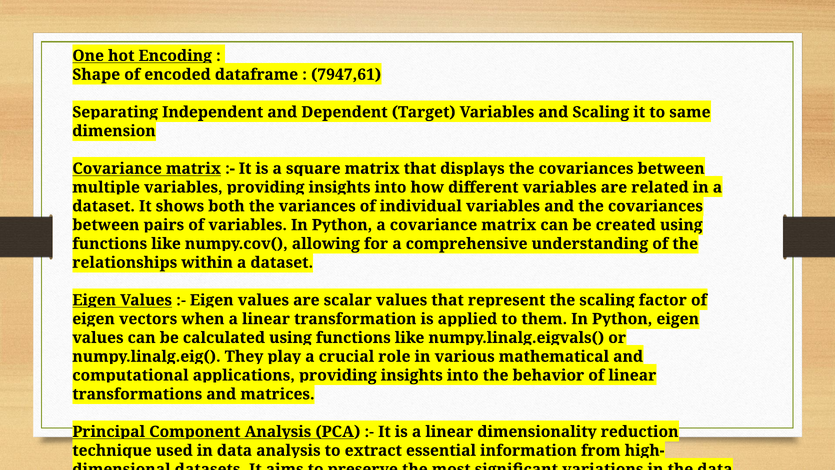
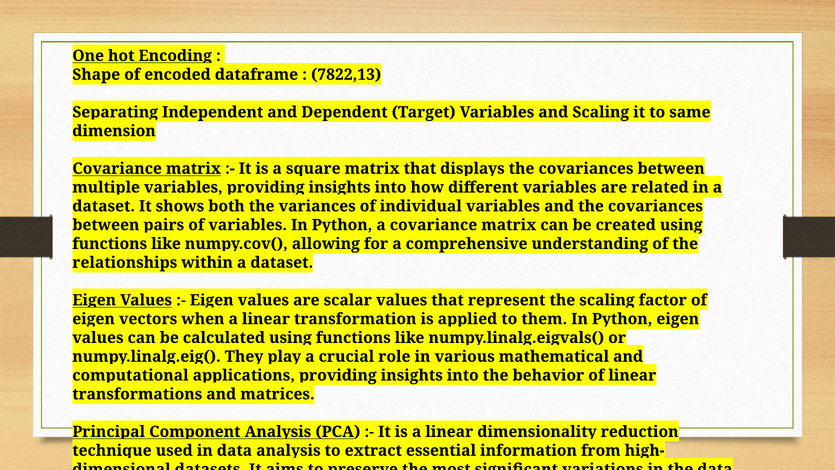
7947,61: 7947,61 -> 7822,13 (346, 75)
